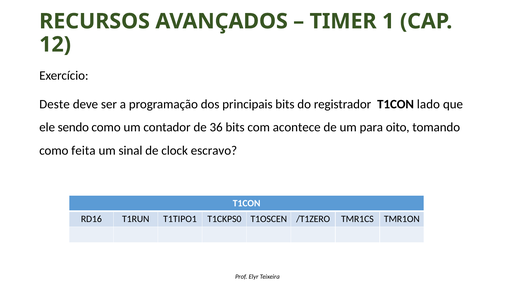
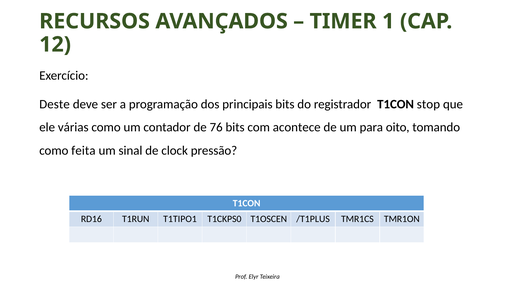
lado: lado -> stop (428, 104)
sendo: sendo -> várias (73, 127)
36: 36 -> 76 (216, 127)
escravo: escravo -> pressão (214, 150)
/T1ZERO: /T1ZERO -> /T1PLUS (313, 219)
